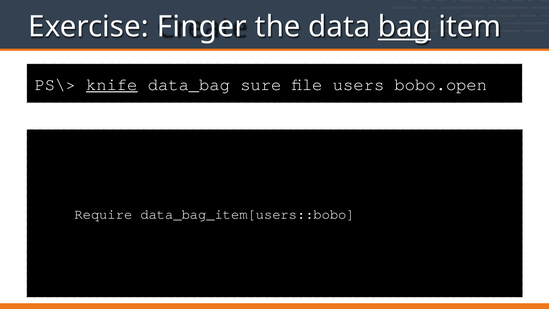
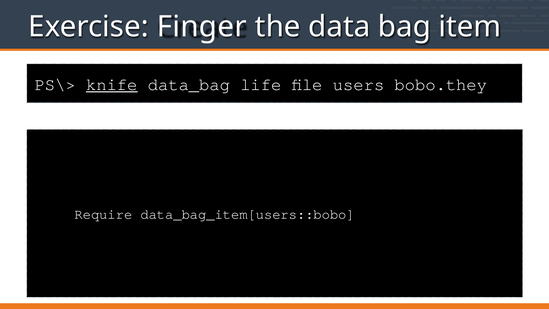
bag underline: present -> none (404, 27)
sure: sure -> life (261, 84)
bobo.open: bobo.open -> bobo.they (441, 84)
